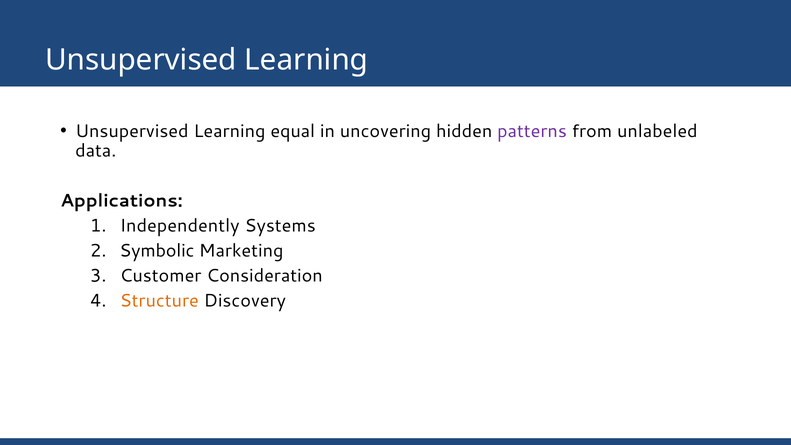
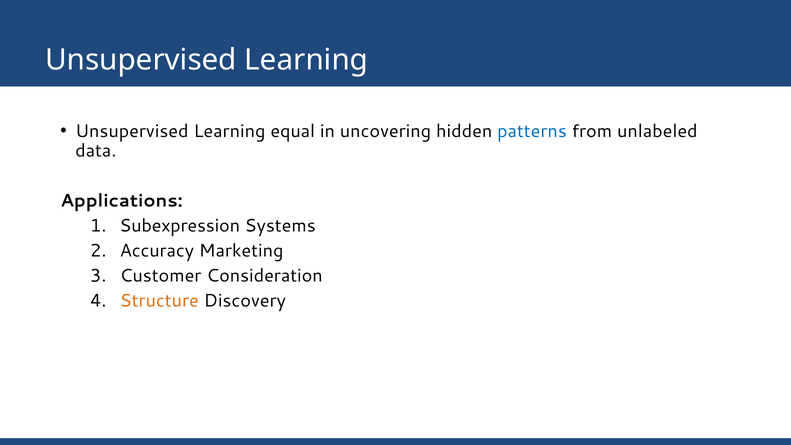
patterns colour: purple -> blue (532, 131)
Independently: Independently -> Subexpression (180, 226)
Symbolic: Symbolic -> Accuracy (157, 251)
